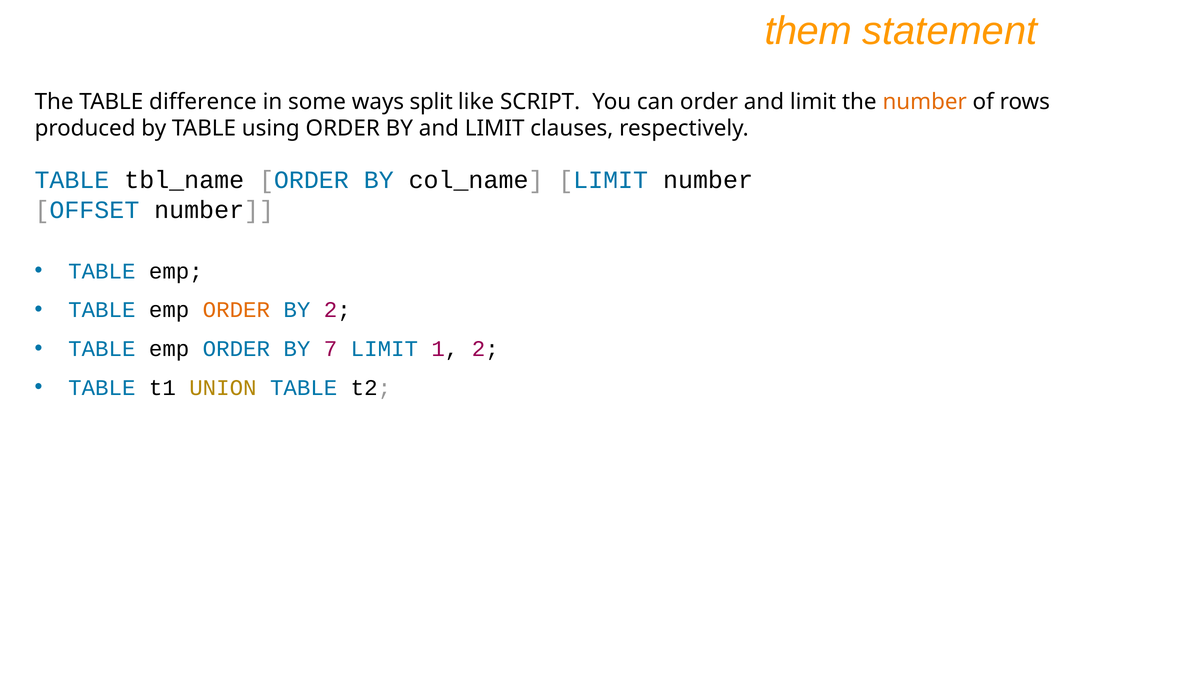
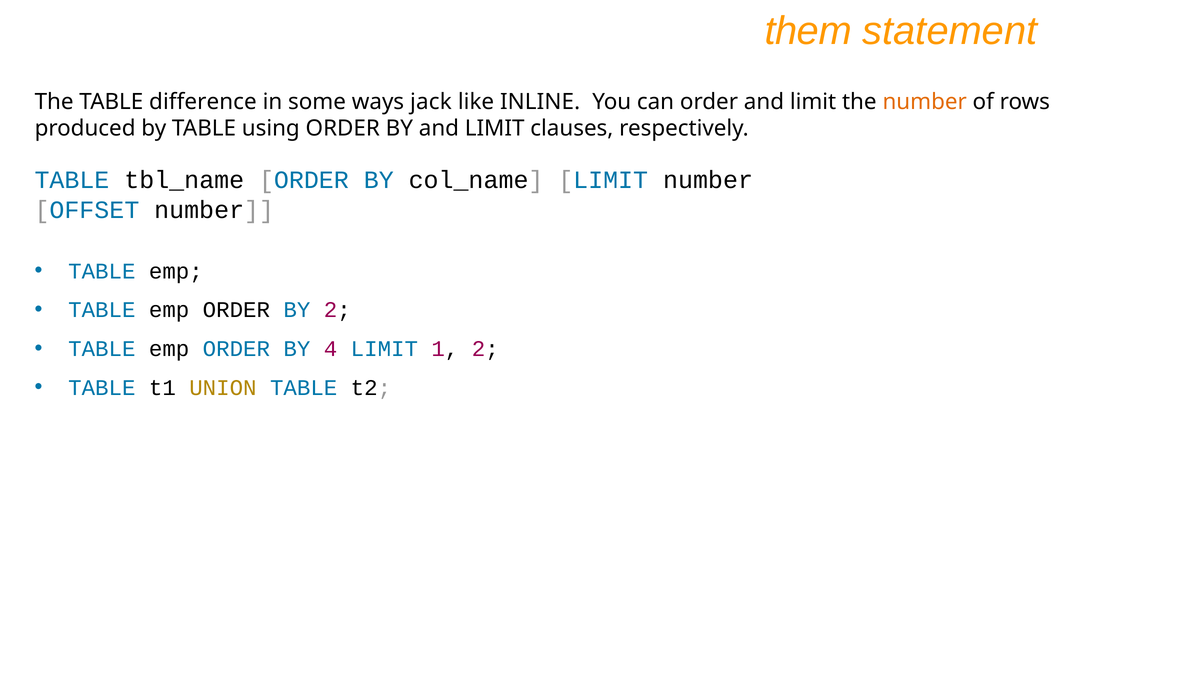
split: split -> jack (431, 102)
SCRIPT: SCRIPT -> INLINE (540, 102)
ORDER colour: orange -> black (236, 310)
7: 7 -> 4 (331, 349)
